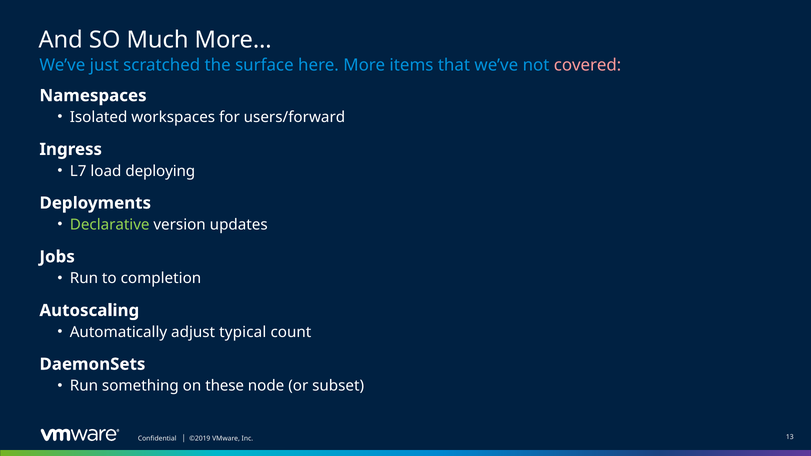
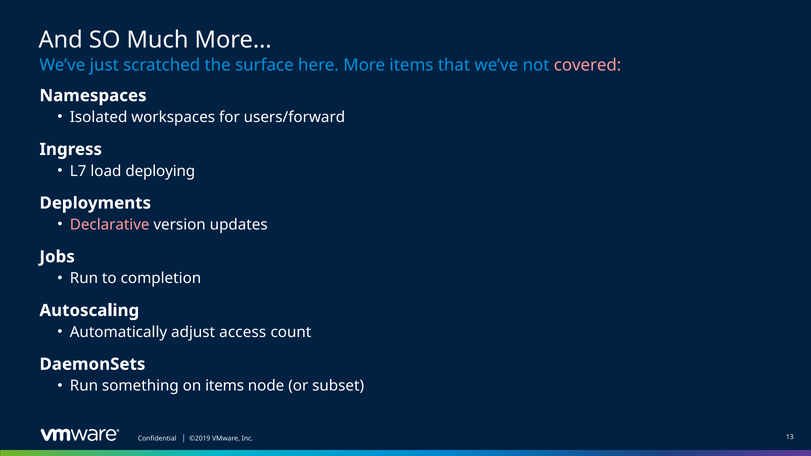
Declarative colour: light green -> pink (110, 225)
typical: typical -> access (243, 332)
on these: these -> items (225, 386)
